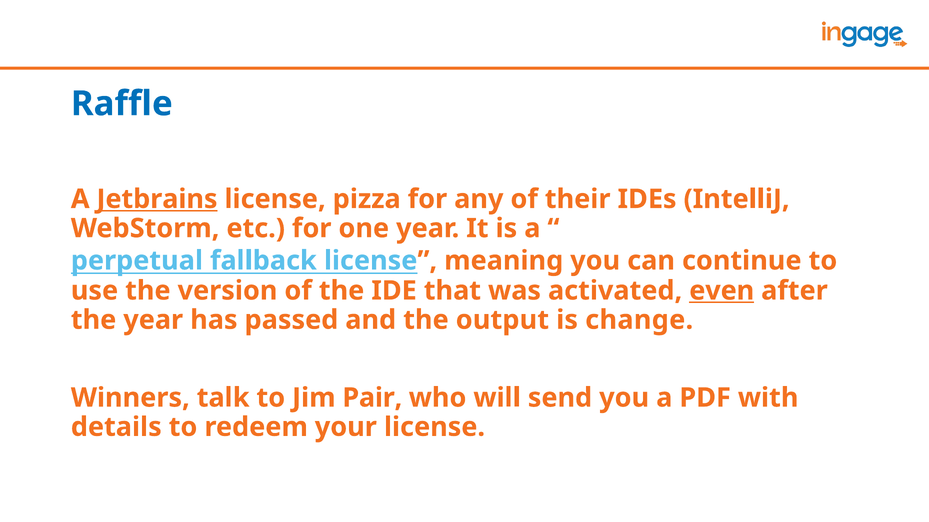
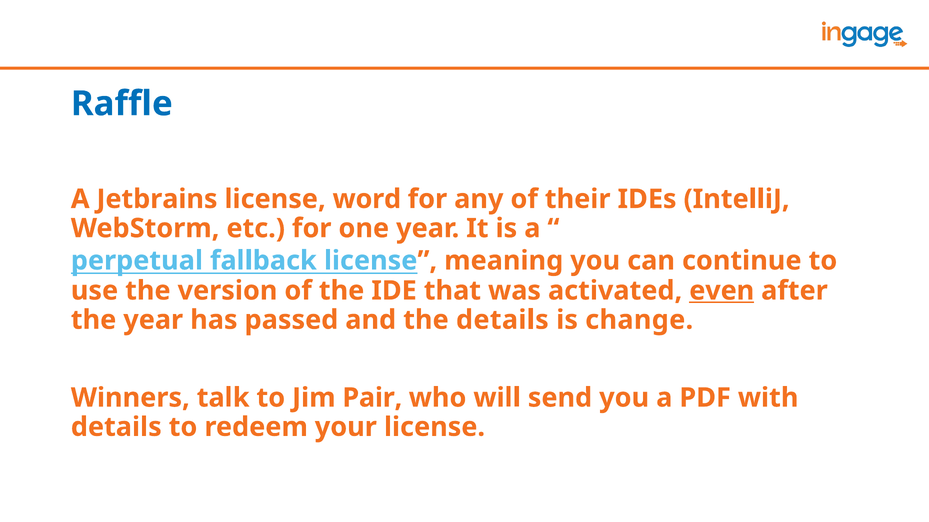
Jetbrains underline: present -> none (157, 199)
pizza: pizza -> word (367, 199)
the output: output -> details (502, 320)
